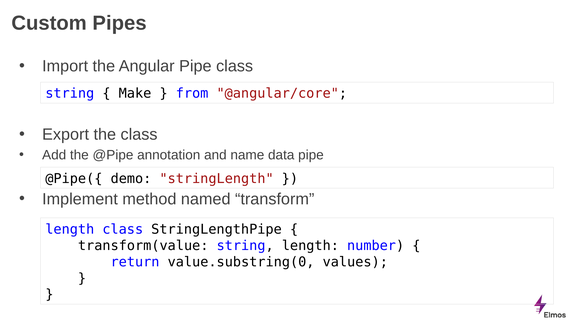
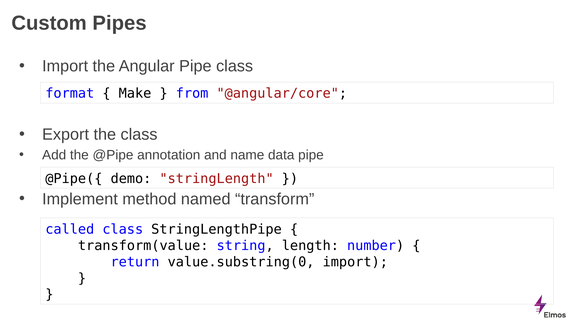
string: string -> format (70, 93)
length: length -> called (70, 229)
value.substring(0 values: values -> import (355, 261)
